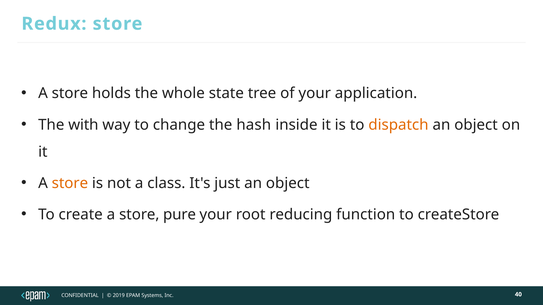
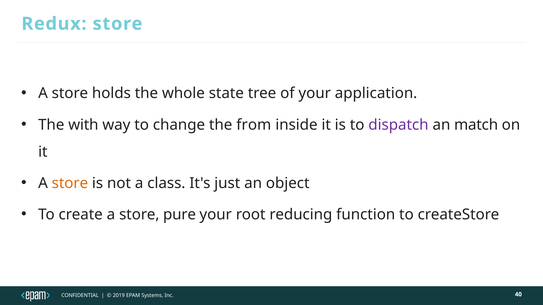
hash: hash -> from (254, 125)
dispatch colour: orange -> purple (398, 125)
object: object -> match (476, 125)
